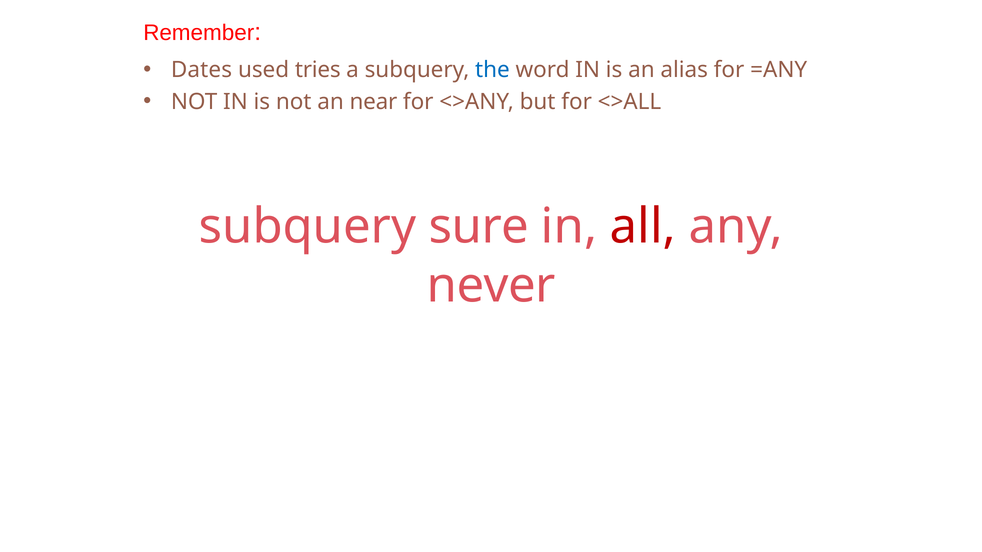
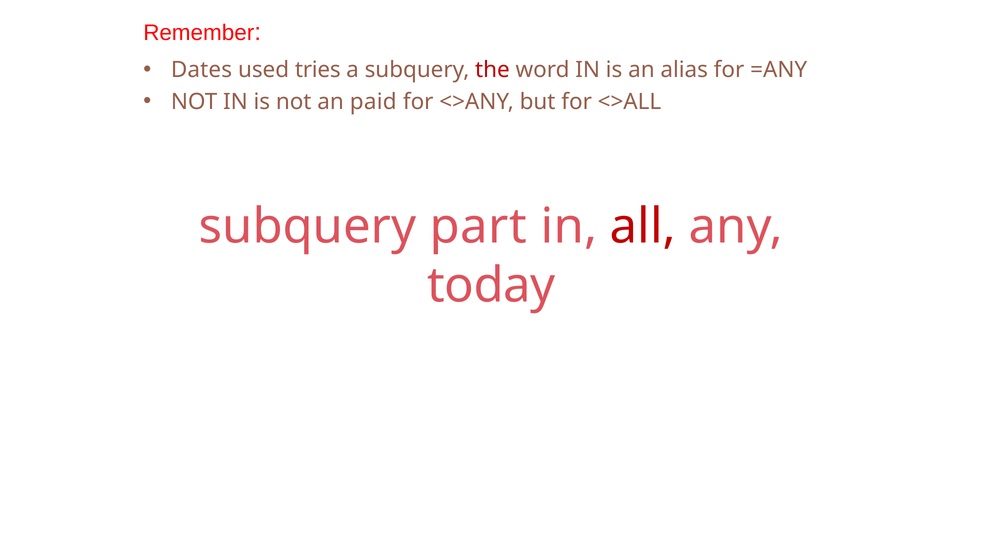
the colour: blue -> red (492, 70)
near: near -> paid (373, 102)
sure: sure -> part (478, 227)
never: never -> today (491, 286)
